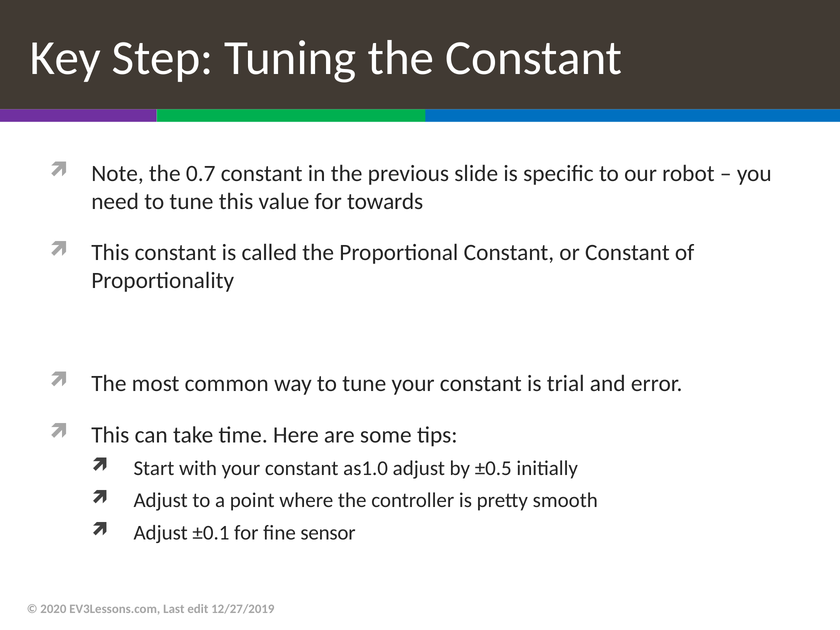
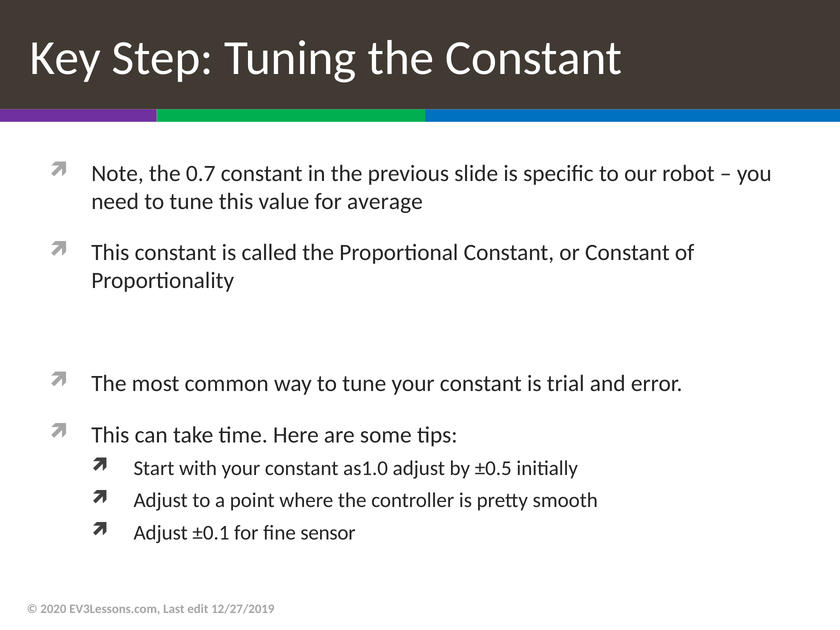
towards: towards -> average (385, 201)
